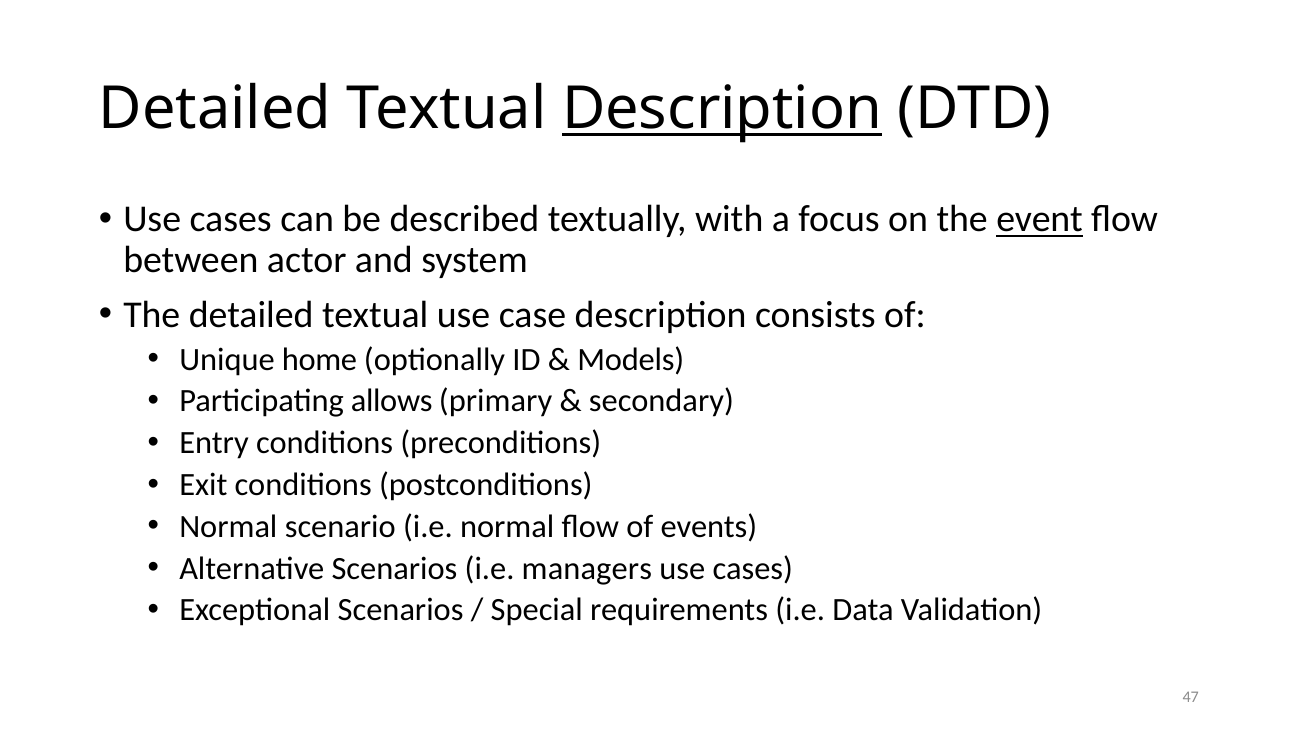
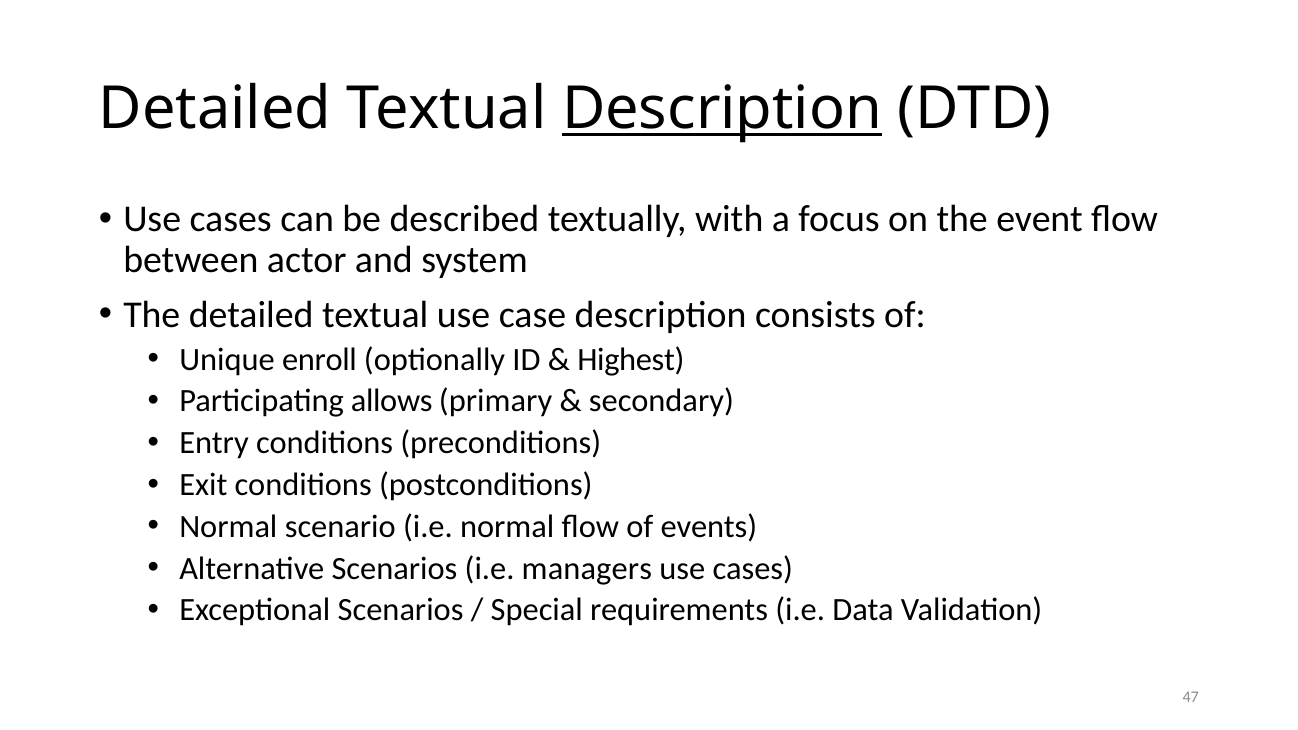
event underline: present -> none (1040, 219)
home: home -> enroll (319, 360)
Models: Models -> Highest (631, 360)
